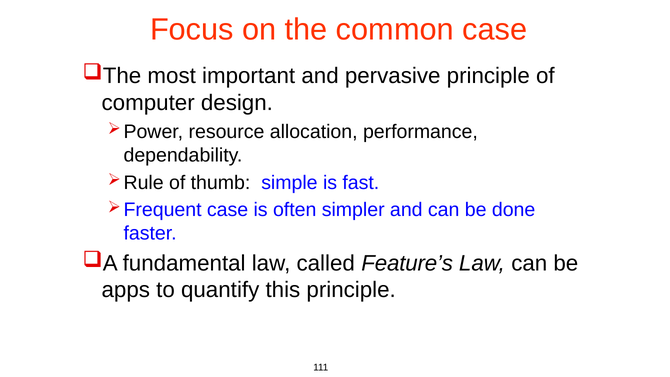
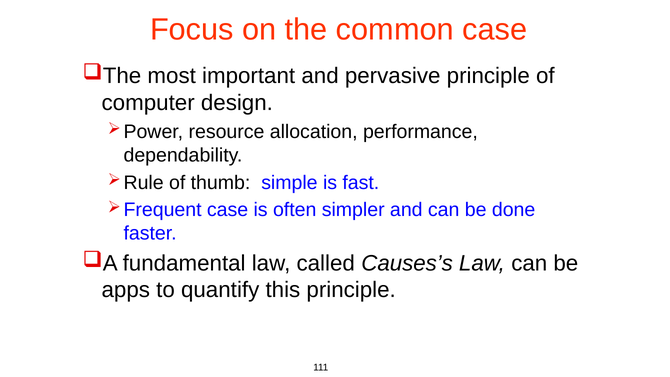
Feature’s: Feature’s -> Causes’s (407, 263)
